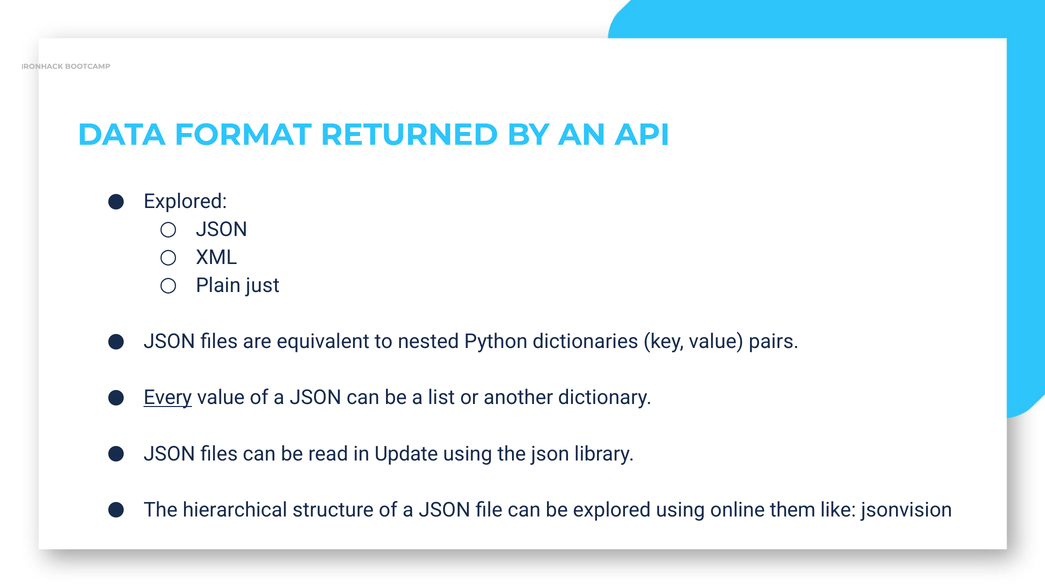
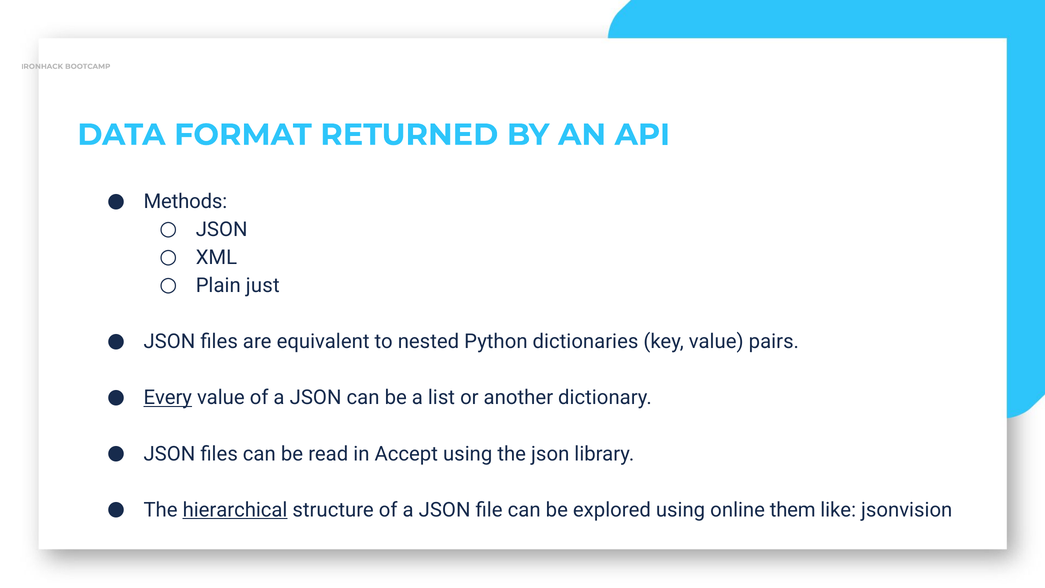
Explored: Explored -> Methods (185, 202)
Update: Update -> Accept (406, 454)
hierarchical underline: none -> present (235, 510)
